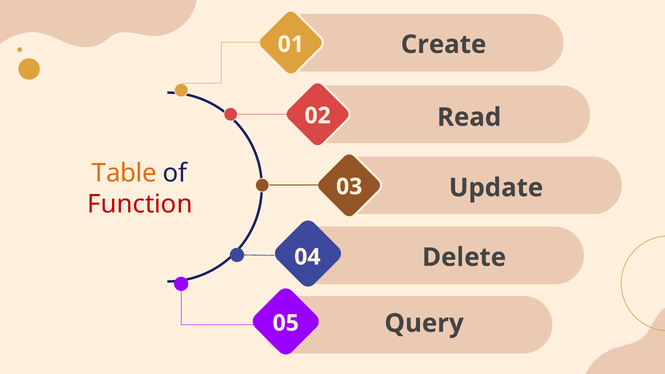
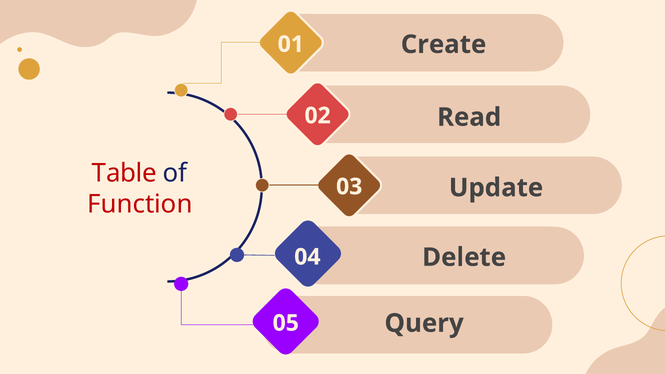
Table colour: orange -> red (124, 173)
